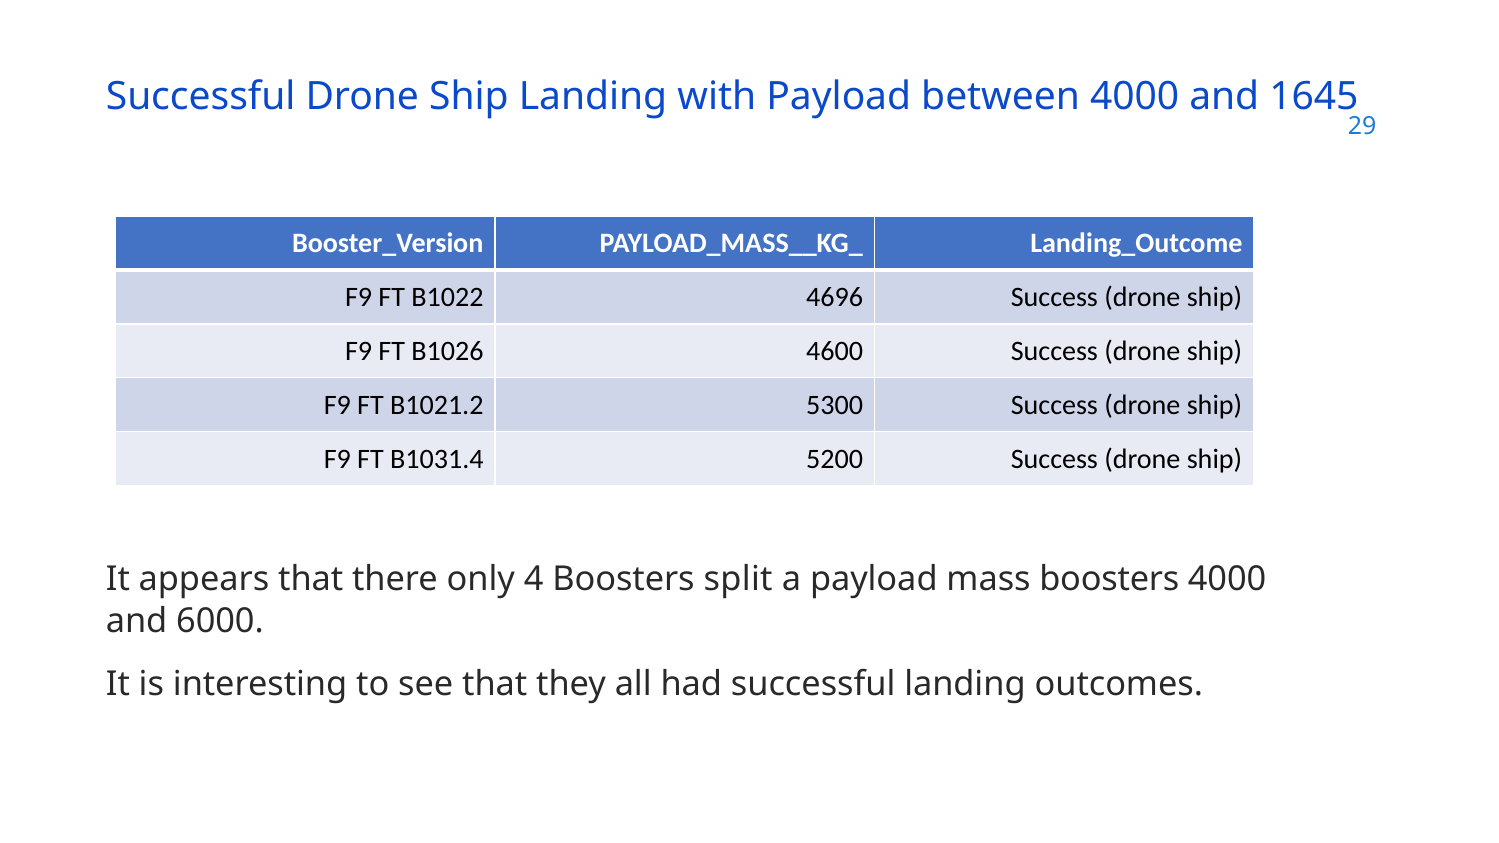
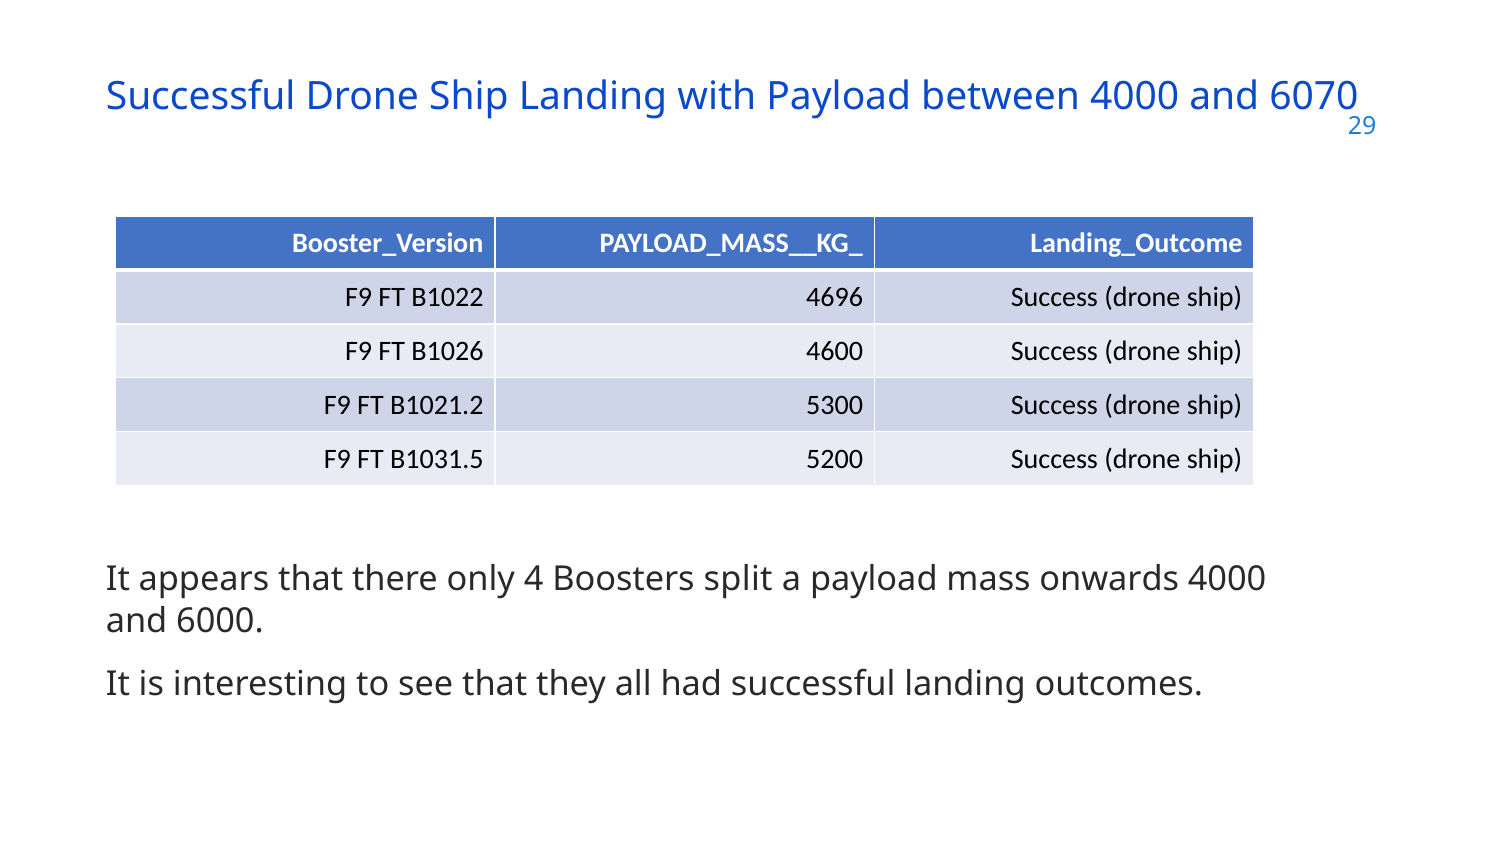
1645: 1645 -> 6070 (1314, 97)
B1031.4: B1031.4 -> B1031.5 (437, 459)
mass boosters: boosters -> onwards (1109, 580)
